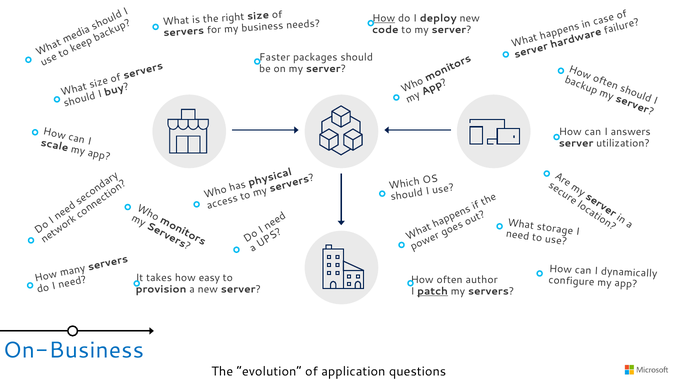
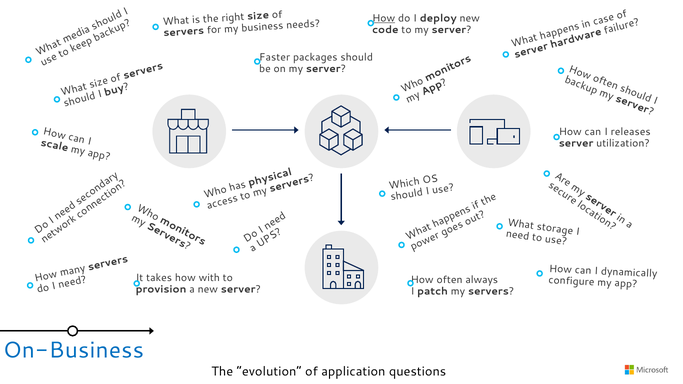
answers: answers -> releases (631, 132)
easy: easy -> with (209, 278)
author: author -> always (482, 280)
patch underline: present -> none (433, 291)
